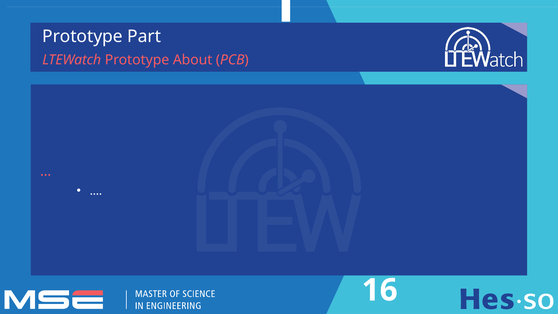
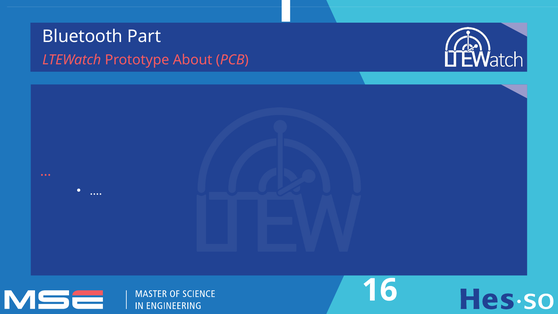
Prototype: Prototype -> Bluetooth (83, 36)
